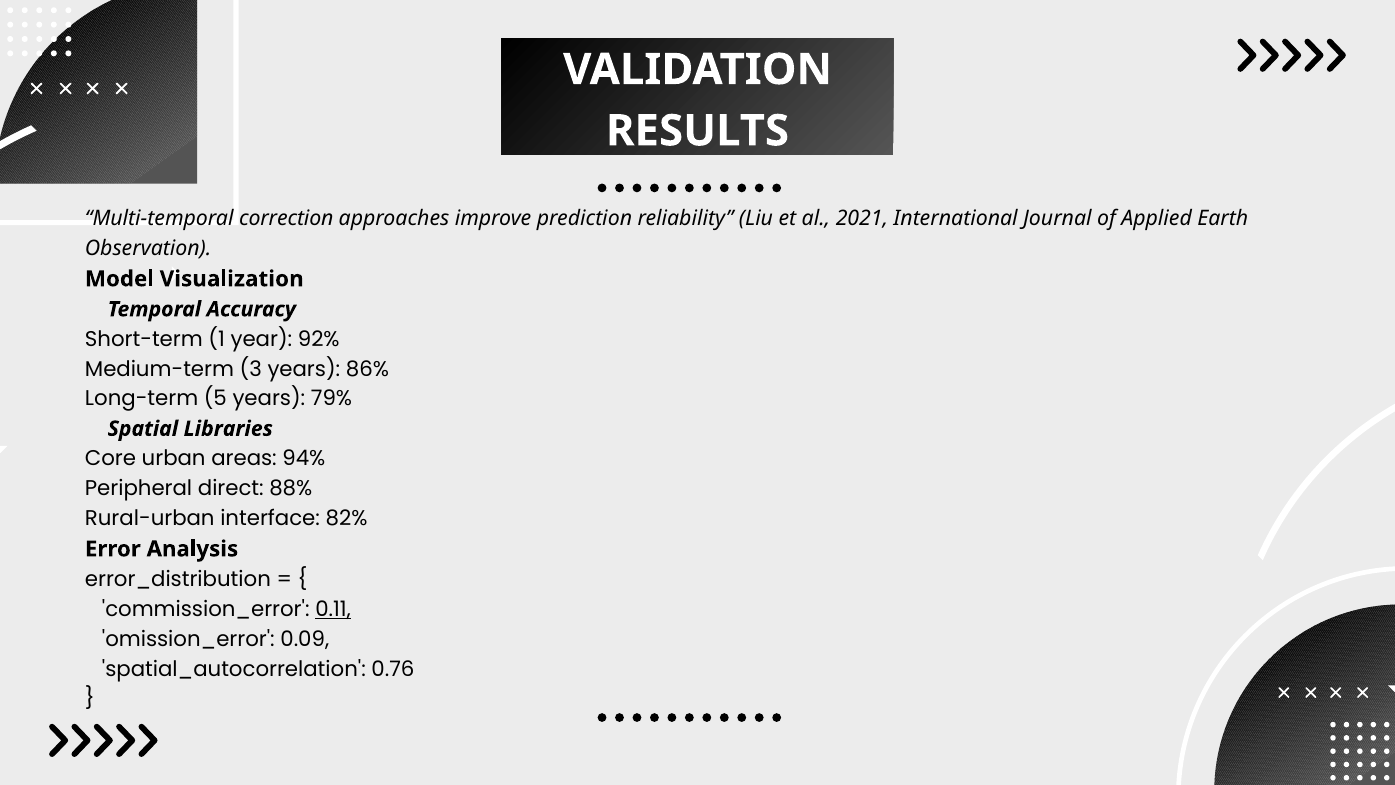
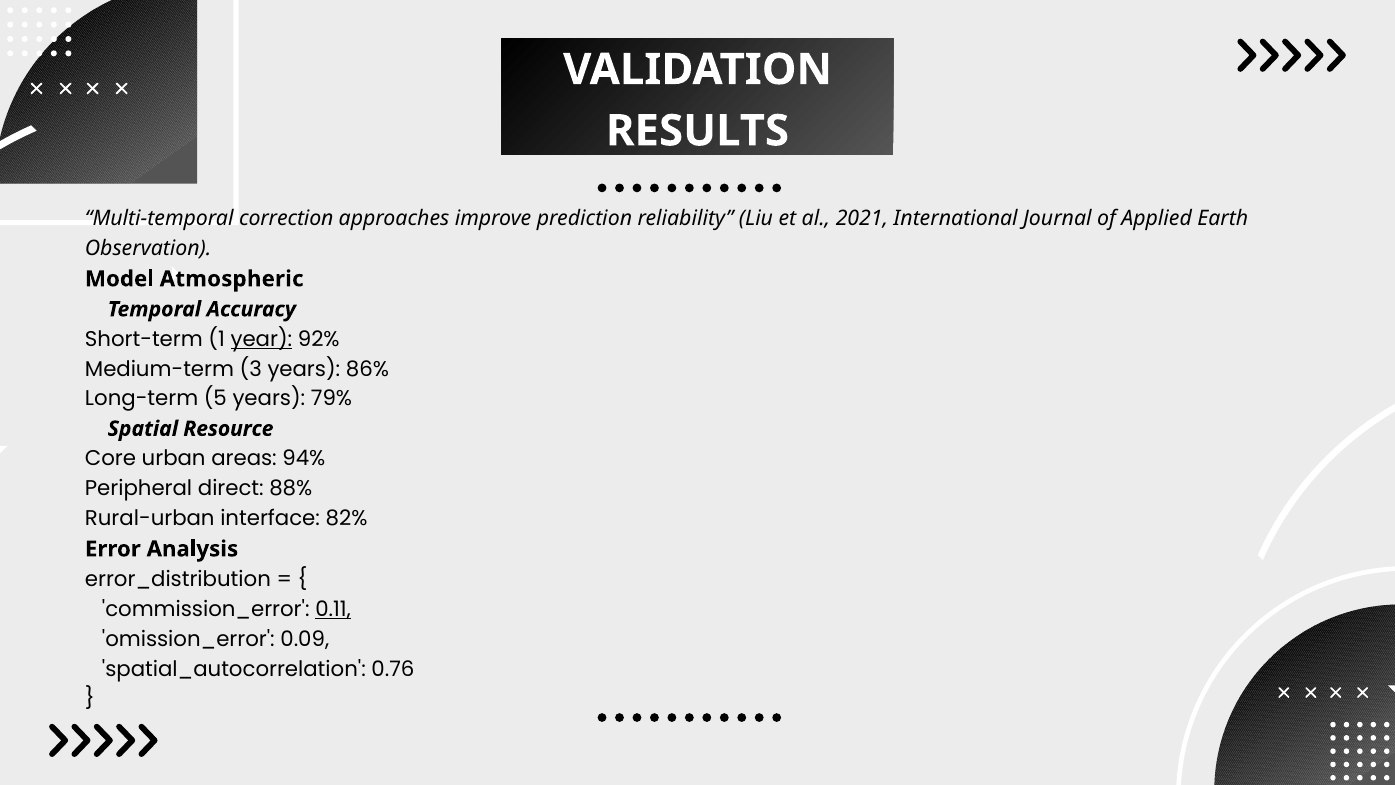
Visualization: Visualization -> Atmospheric (232, 279)
year underline: none -> present (261, 339)
Libraries: Libraries -> Resource (228, 429)
